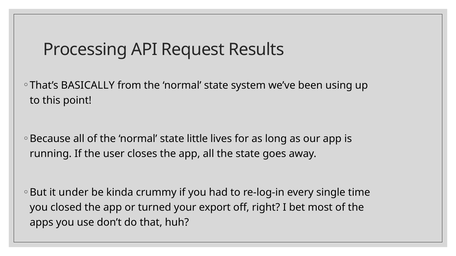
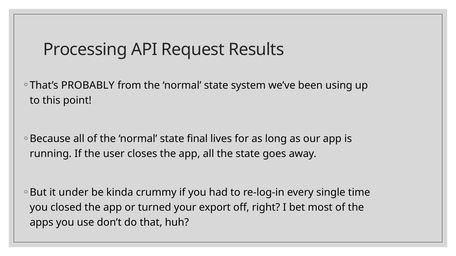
BASICALLY: BASICALLY -> PROBABLY (88, 85)
little: little -> final (197, 139)
